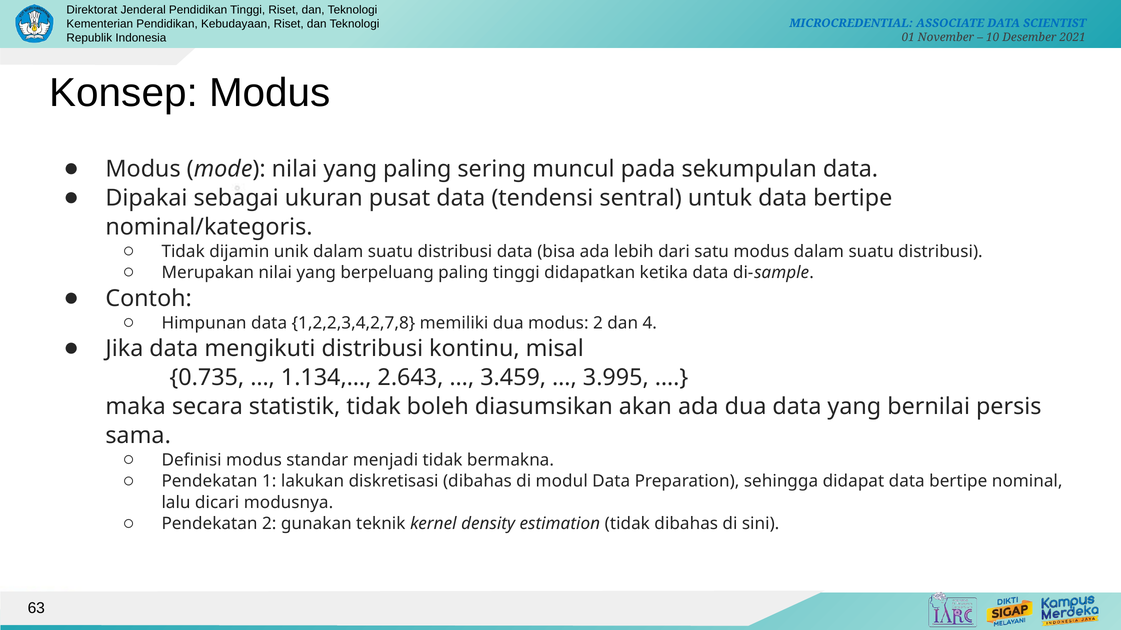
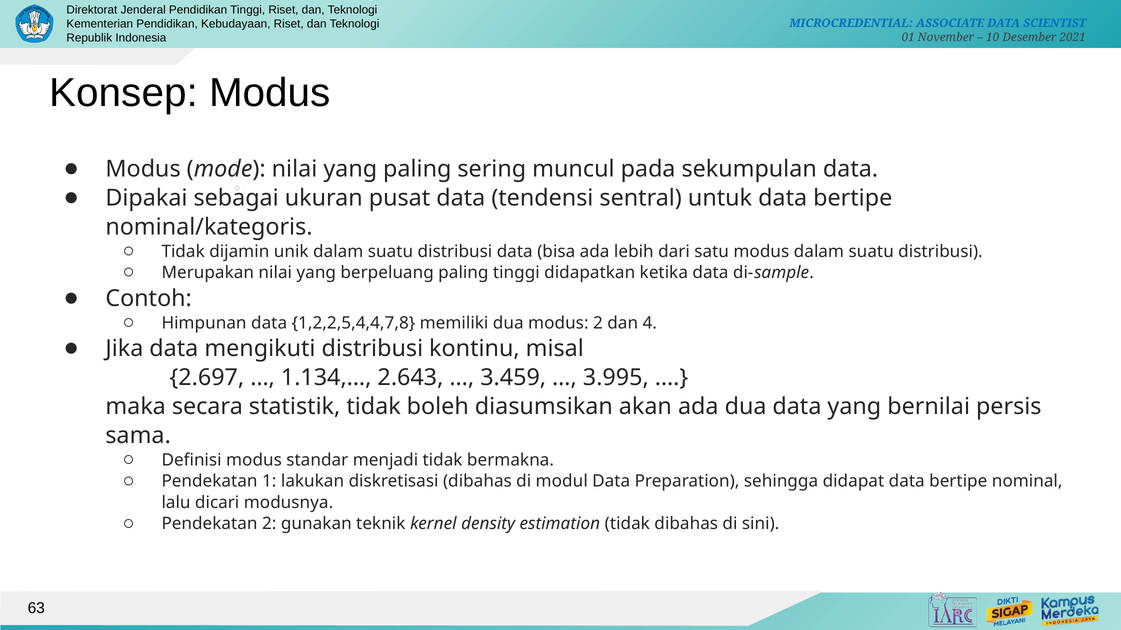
1,2,2,3,4,2,7,8: 1,2,2,3,4,2,7,8 -> 1,2,2,5,4,4,7,8 (353, 323)
0.735: 0.735 -> 2.697 (207, 378)
